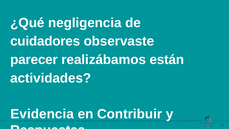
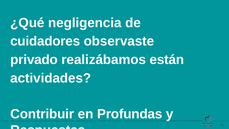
parecer: parecer -> privado (34, 60)
Evidencia: Evidencia -> Contribuir (42, 114)
Contribuir: Contribuir -> Profundas (130, 114)
